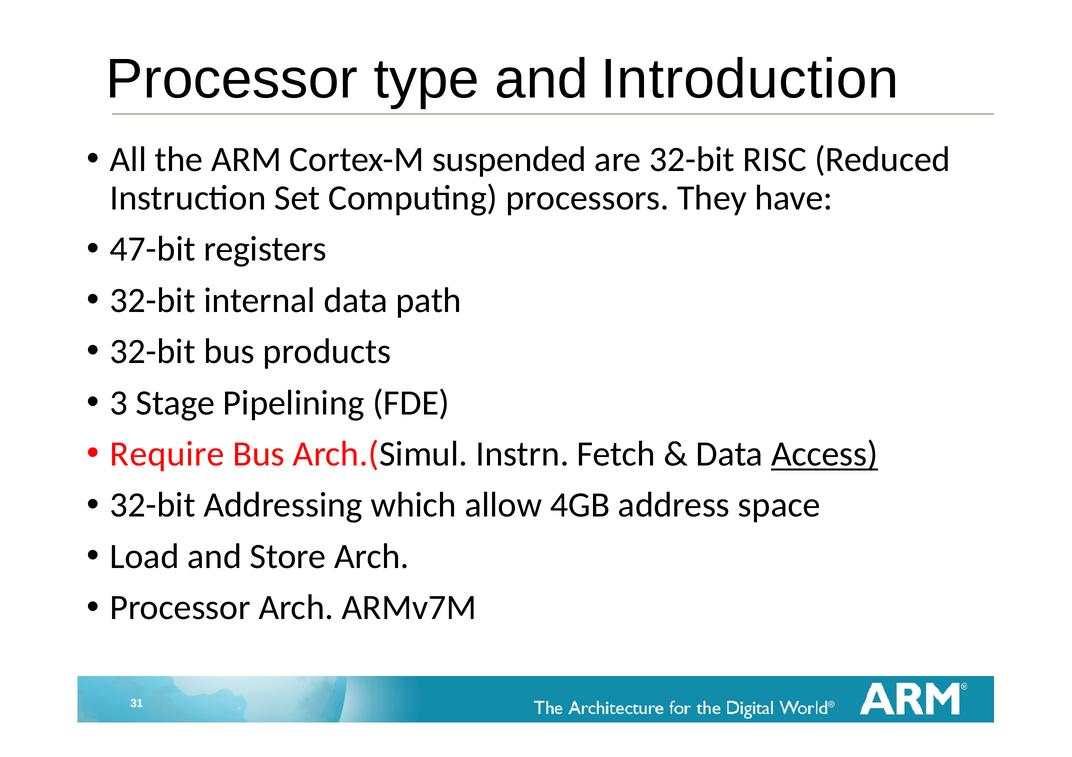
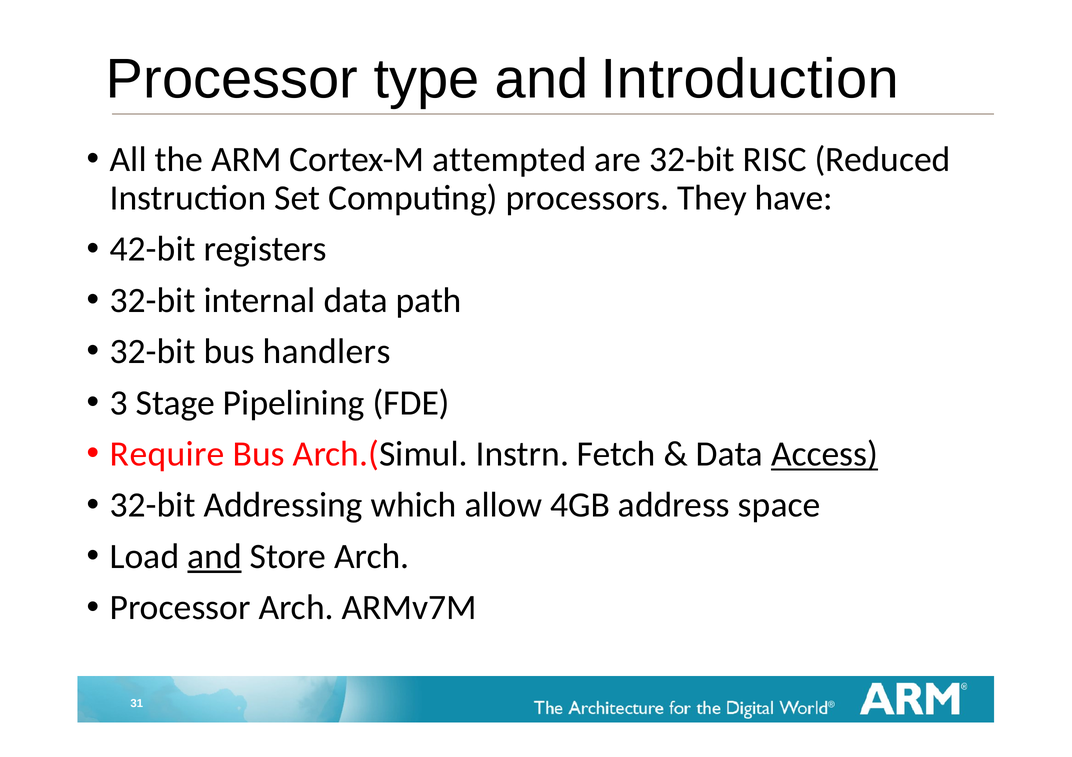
suspended: suspended -> attempted (509, 160)
47-bit: 47-bit -> 42-bit (153, 249)
products: products -> handlers (327, 352)
and underline: none -> present (215, 557)
